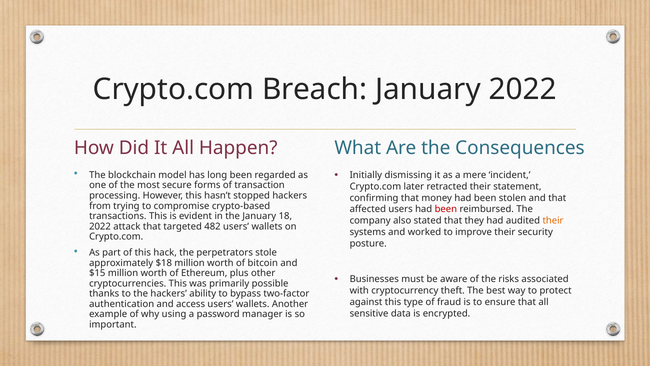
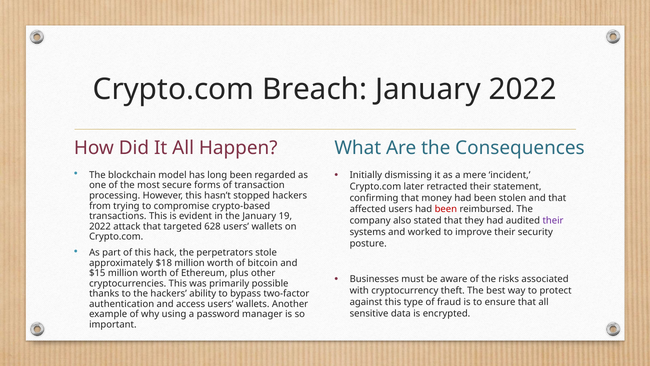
18: 18 -> 19 (285, 216)
their colour: orange -> purple (553, 220)
482: 482 -> 628 (212, 226)
